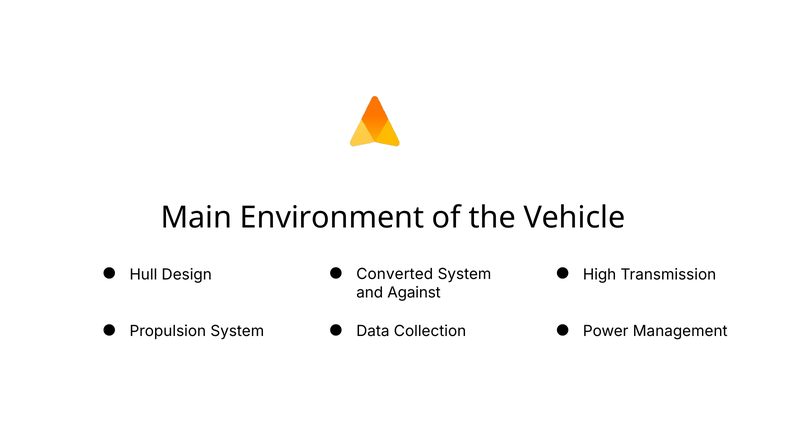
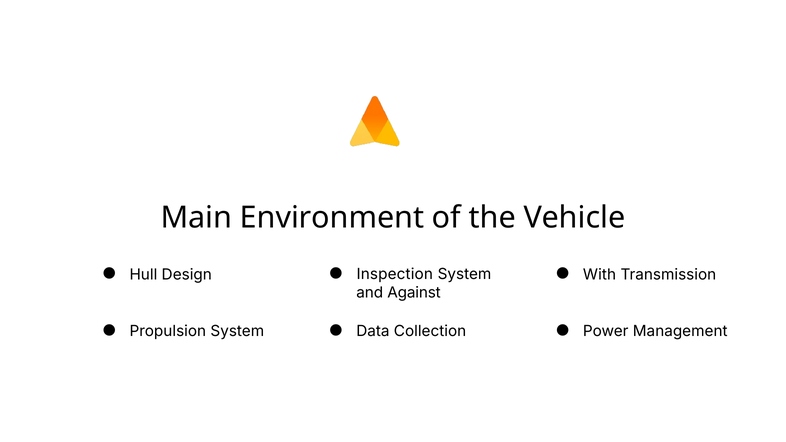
Converted: Converted -> Inspection (395, 275)
High: High -> With (600, 275)
